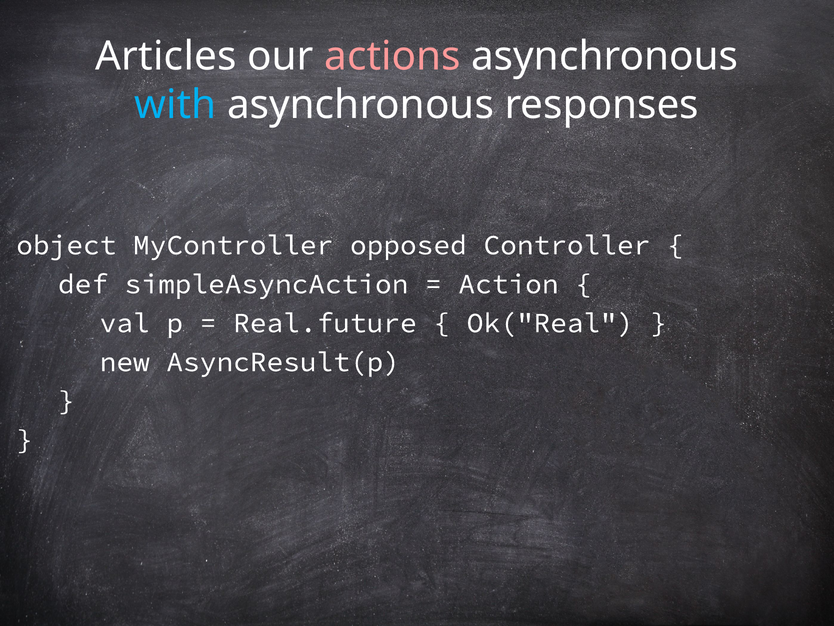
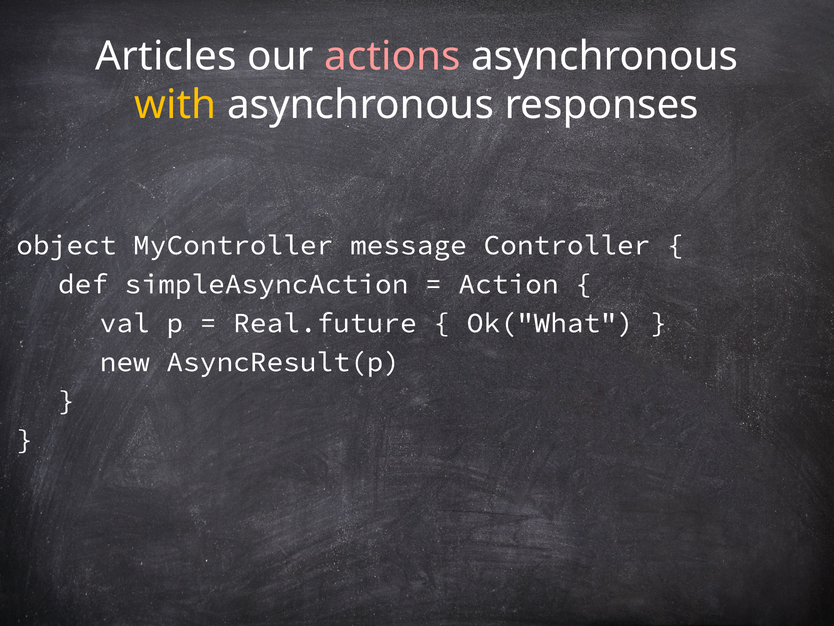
with colour: light blue -> yellow (175, 105)
opposed: opposed -> message (408, 245)
Ok("Real: Ok("Real -> Ok("What (550, 323)
